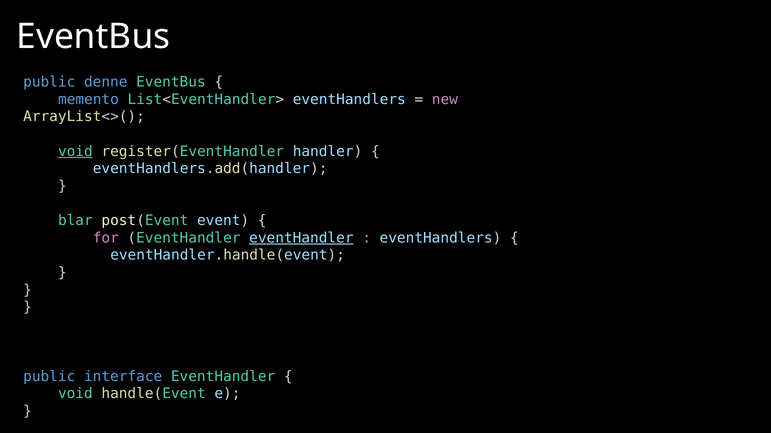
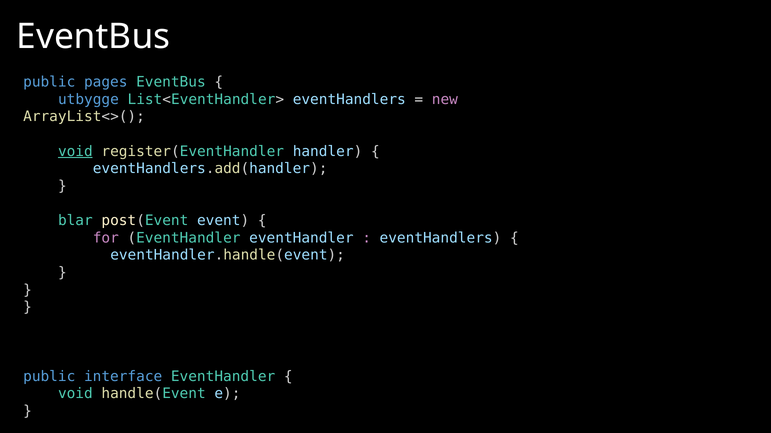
denne: denne -> pages (106, 82)
memento: memento -> utbygge (88, 99)
eventHandler underline: present -> none (301, 238)
